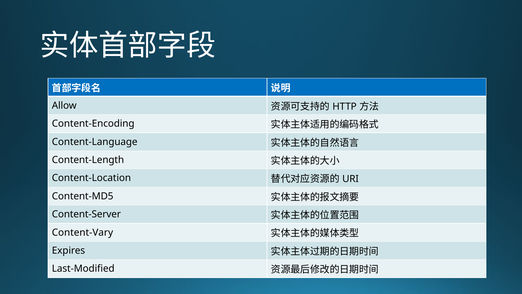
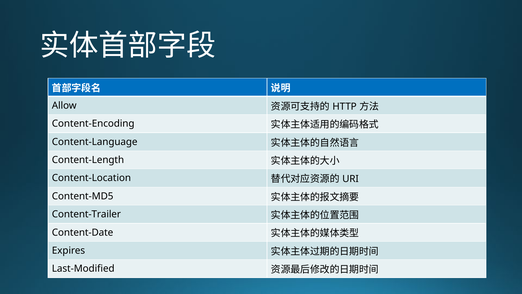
Content-Server: Content-Server -> Content-Trailer (86, 214)
Content-Vary: Content-Vary -> Content-Date (83, 232)
